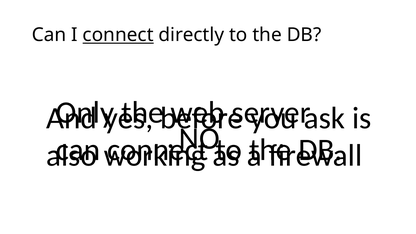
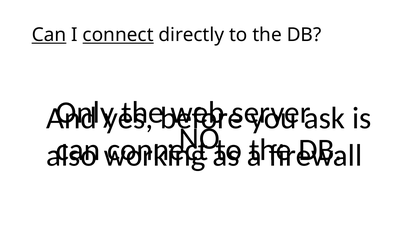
Can underline: none -> present (49, 35)
